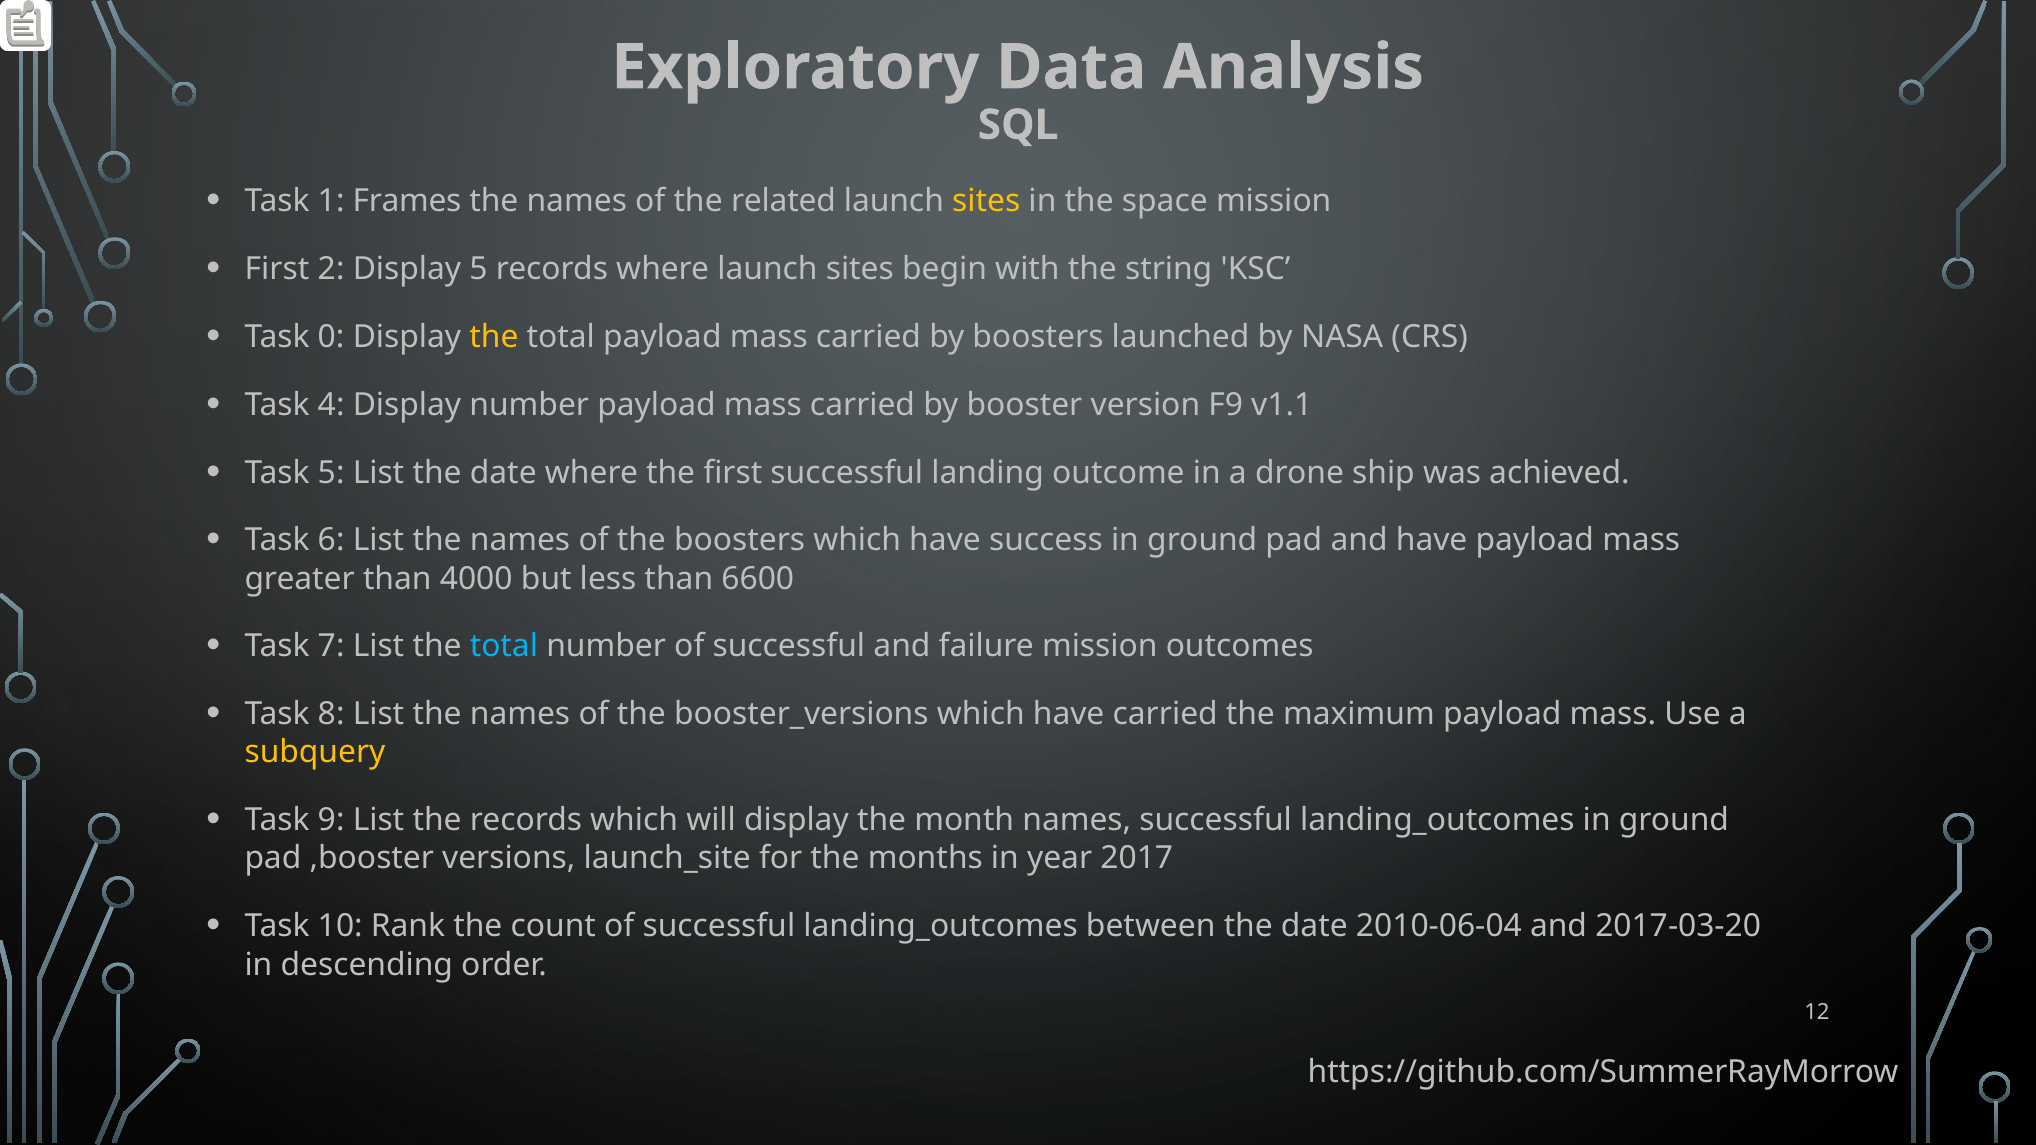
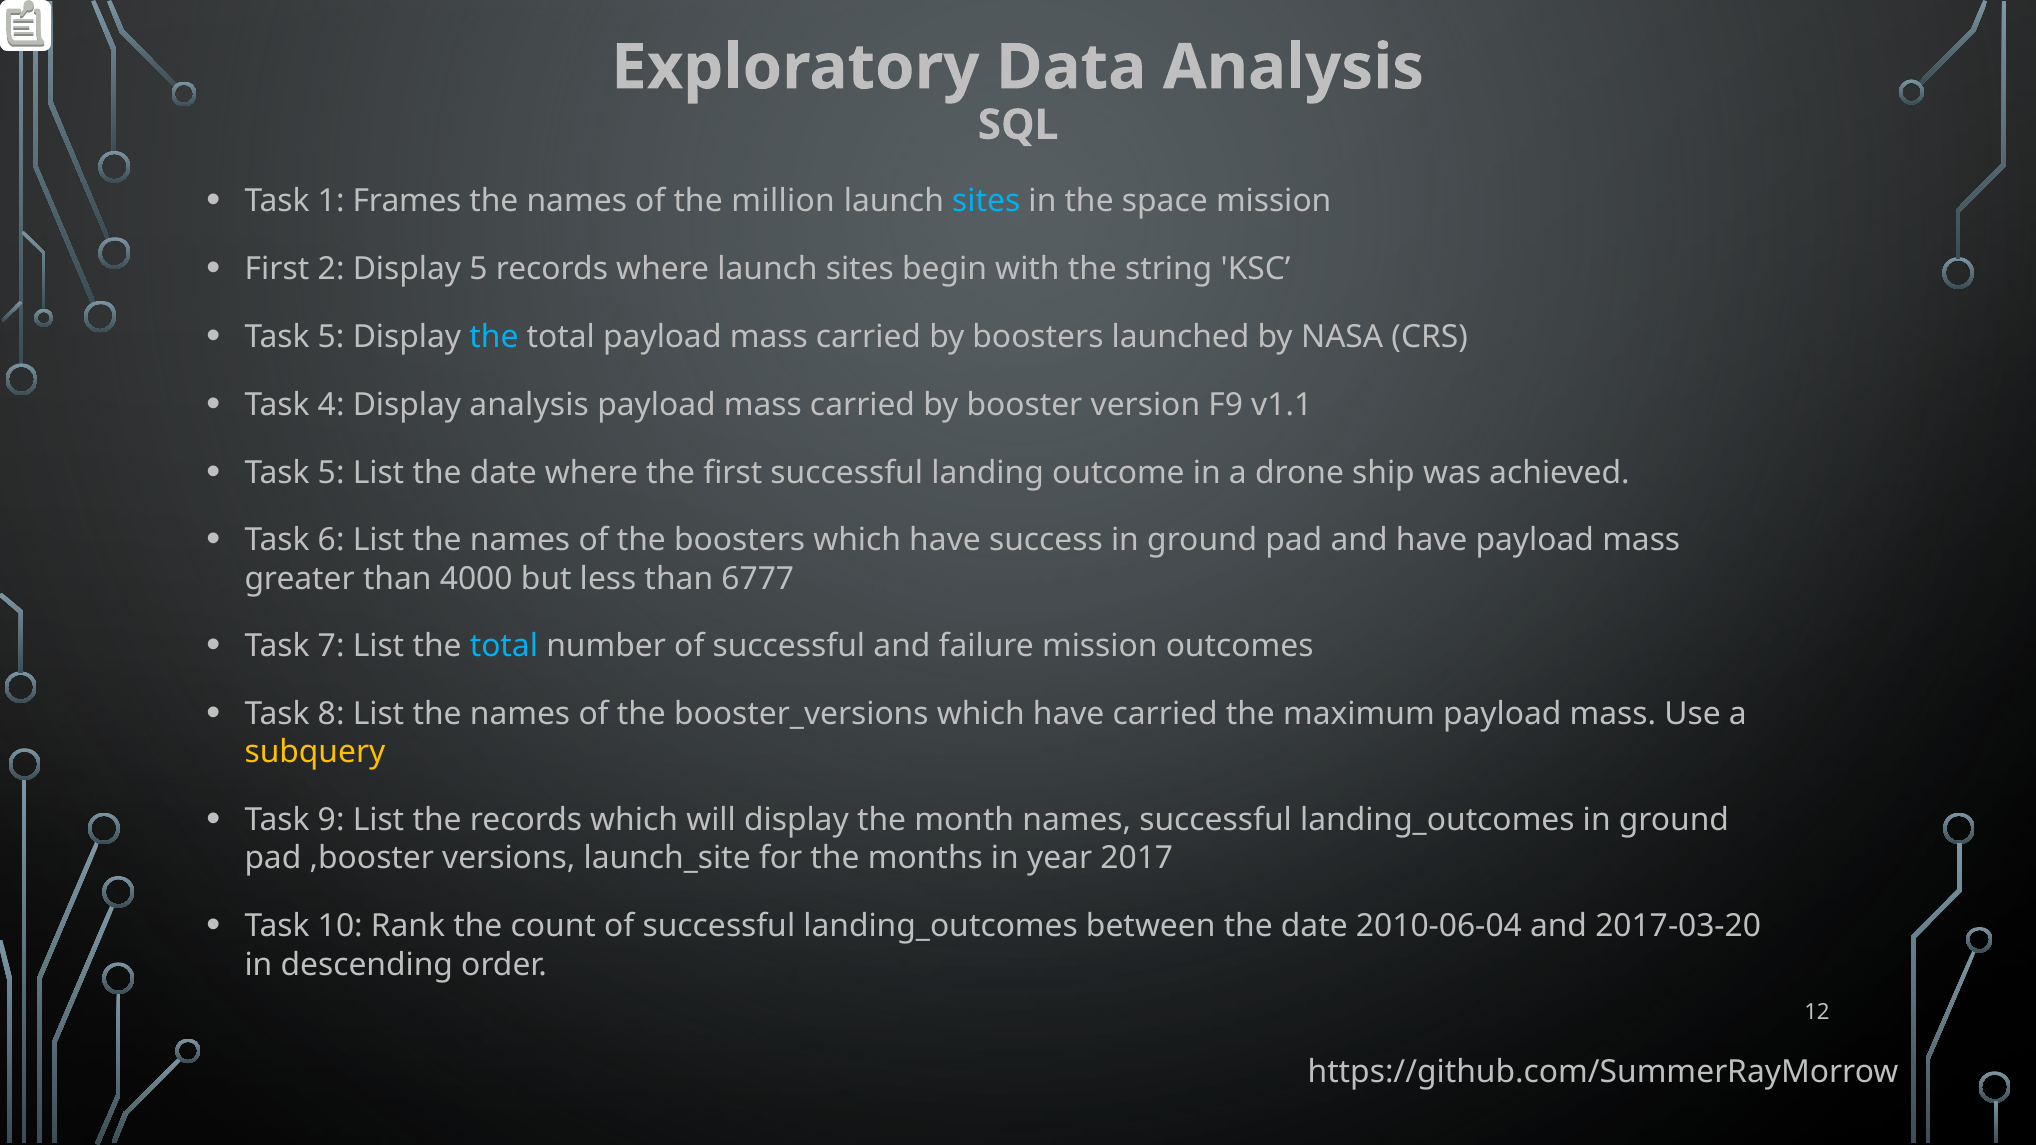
related: related -> million (783, 201)
sites colour: yellow -> light blue (986, 201)
0: 0 -> 5 (331, 337)
the colour: yellow -> light blue (494, 337)
Display number: number -> analysis (529, 405)
6600: 6600 -> 6777 (758, 579)
